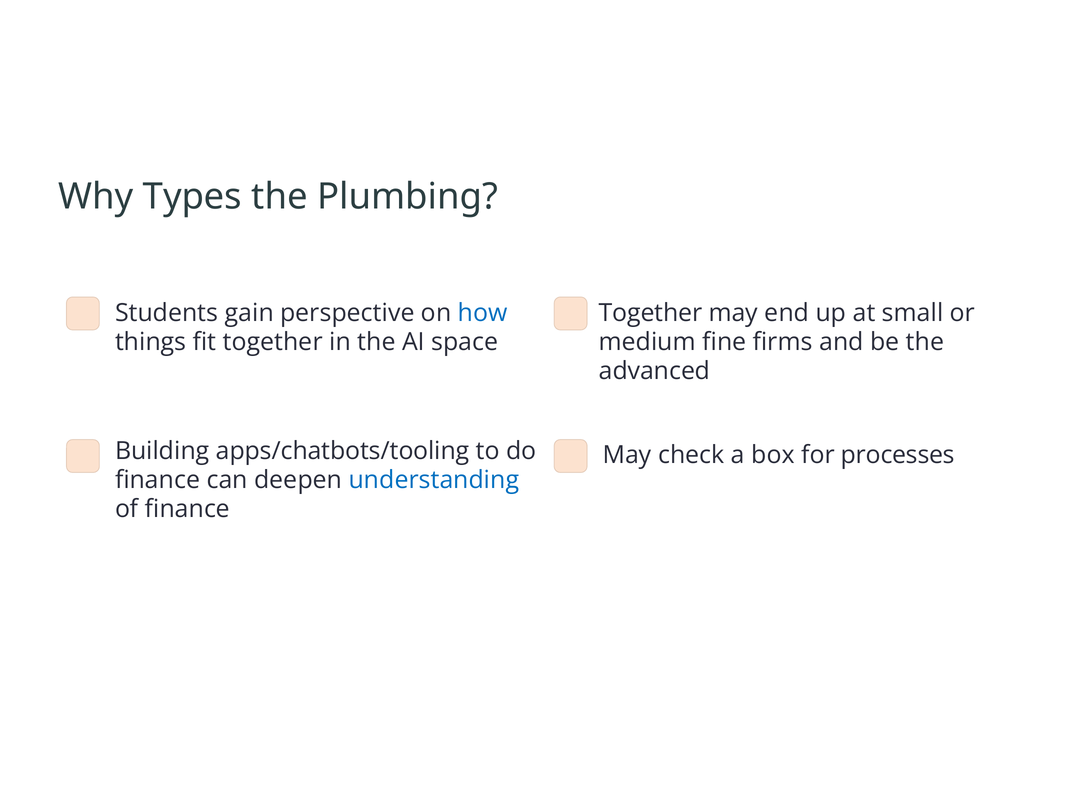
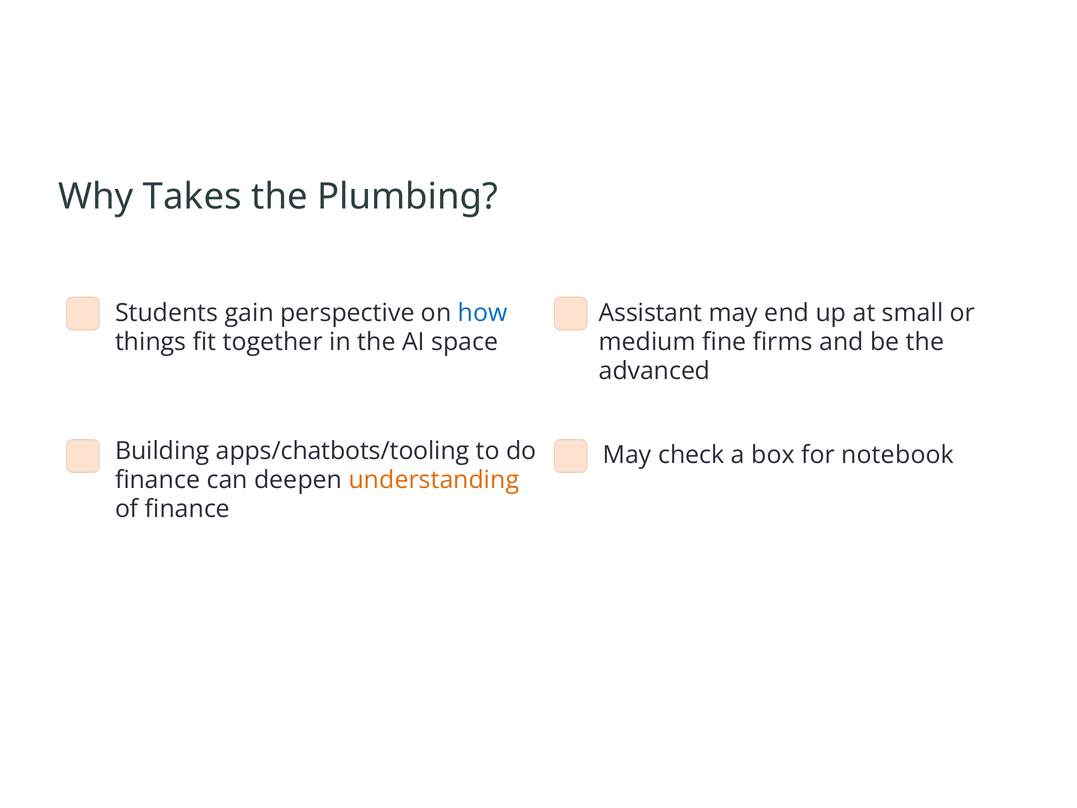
Types: Types -> Takes (192, 197)
Together: Together -> Assistant (651, 313)
processes: processes -> notebook (898, 455)
understanding colour: blue -> orange (434, 480)
